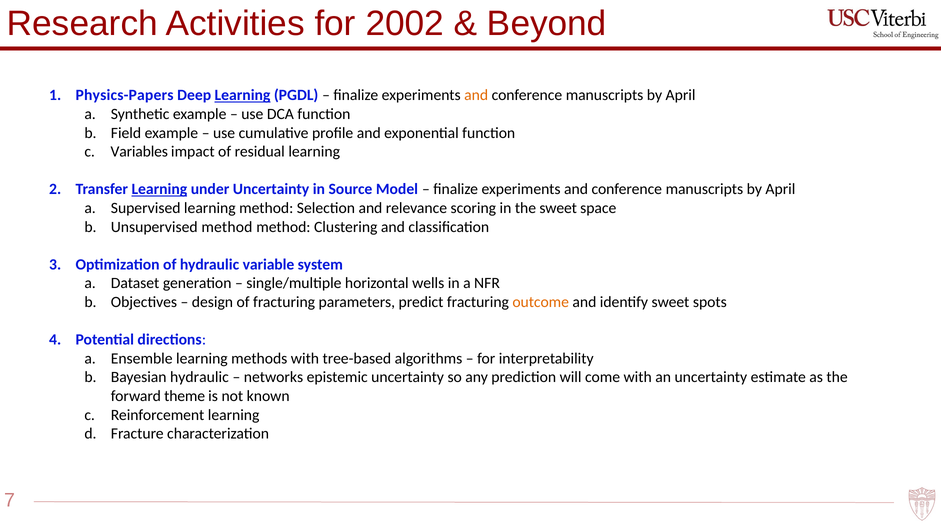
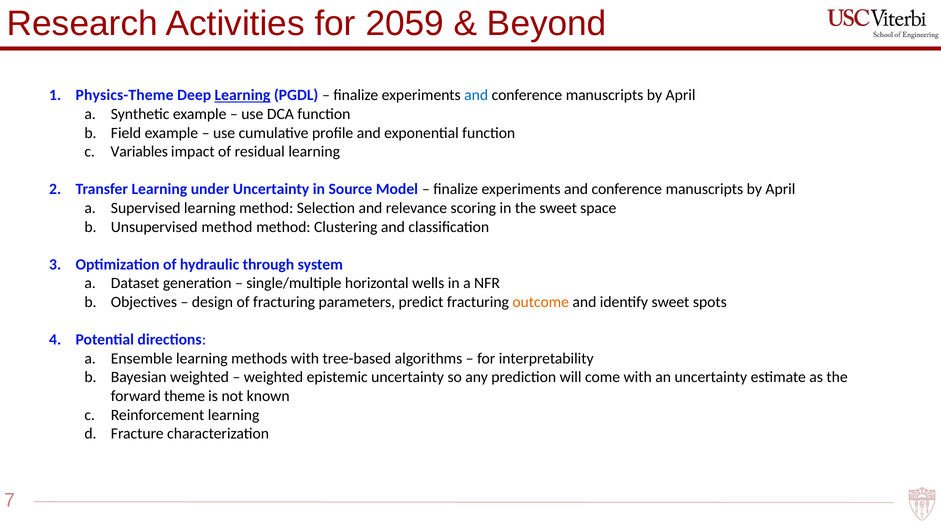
2002: 2002 -> 2059 (405, 24)
Physics-Papers: Physics-Papers -> Physics-Theme (125, 95)
and colour: orange -> blue (476, 95)
Learning underline: present -> none (159, 189)
variable: variable -> through (268, 265)
Bayesian hydraulic: hydraulic -> weighted (200, 378)
networks: networks -> weighted (273, 378)
